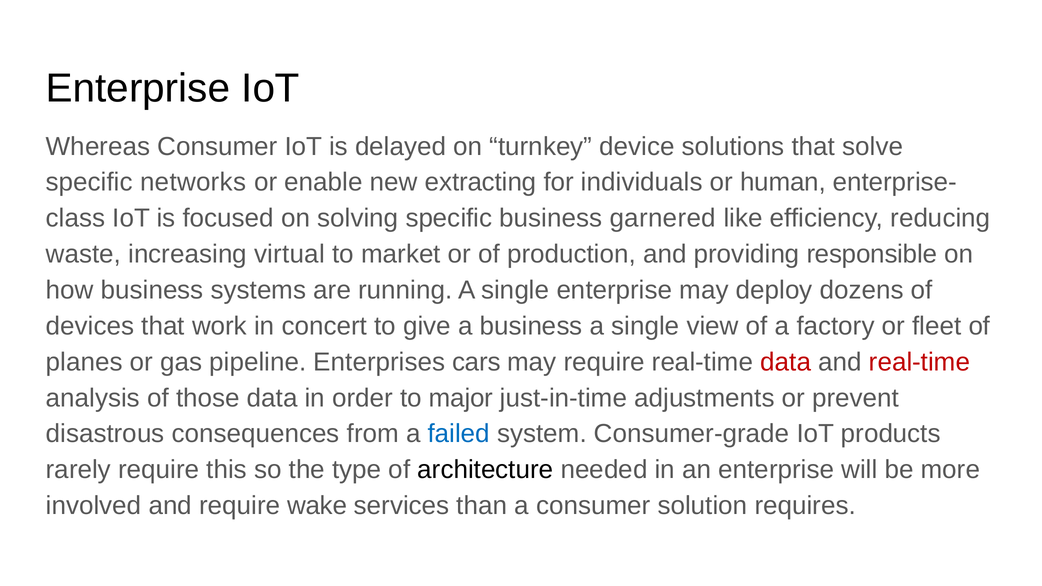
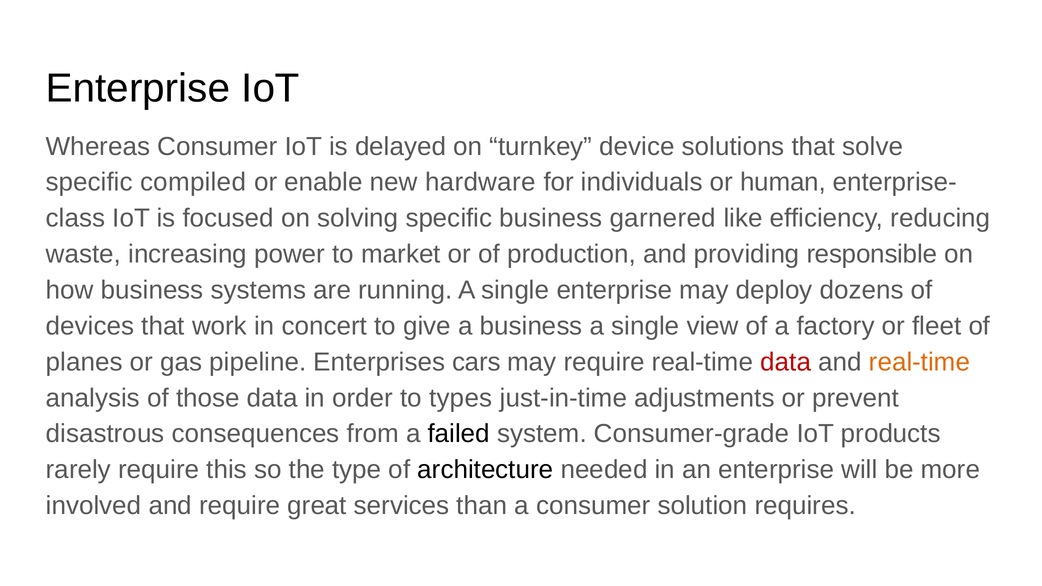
networks: networks -> compiled (193, 182)
extracting: extracting -> hardware (480, 182)
virtual: virtual -> power (290, 254)
real-time colour: red -> orange (920, 362)
major: major -> types (461, 398)
failed colour: blue -> black (459, 434)
wake: wake -> great (317, 506)
